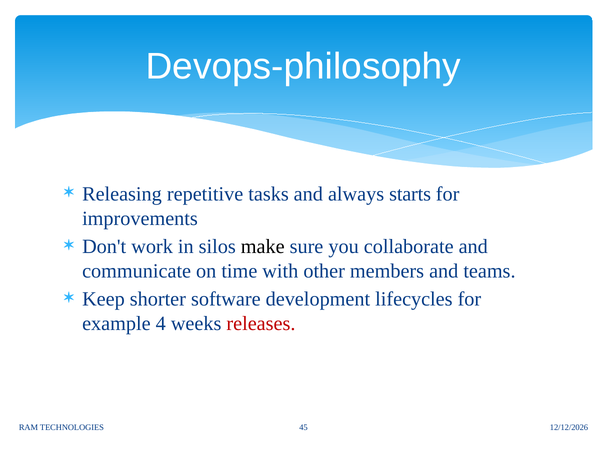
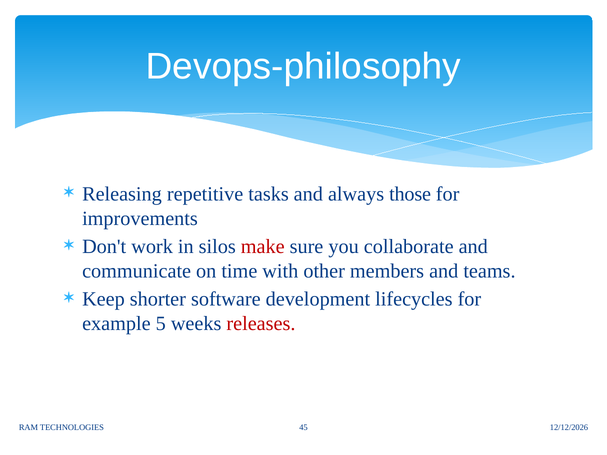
starts: starts -> those (410, 194)
make colour: black -> red (263, 247)
4: 4 -> 5 (161, 324)
